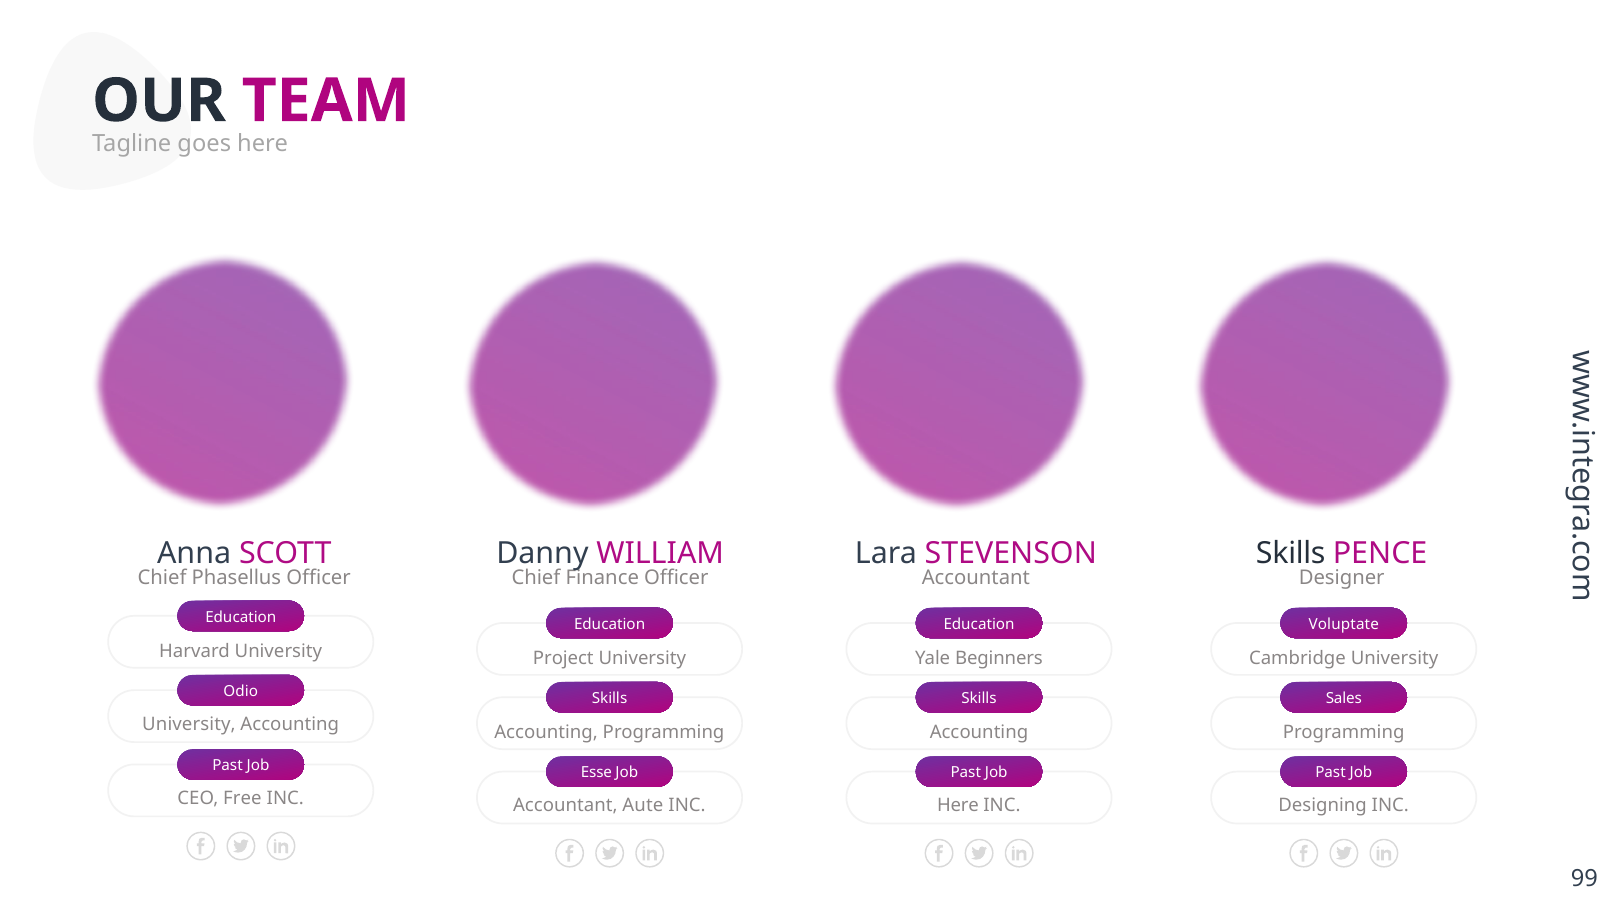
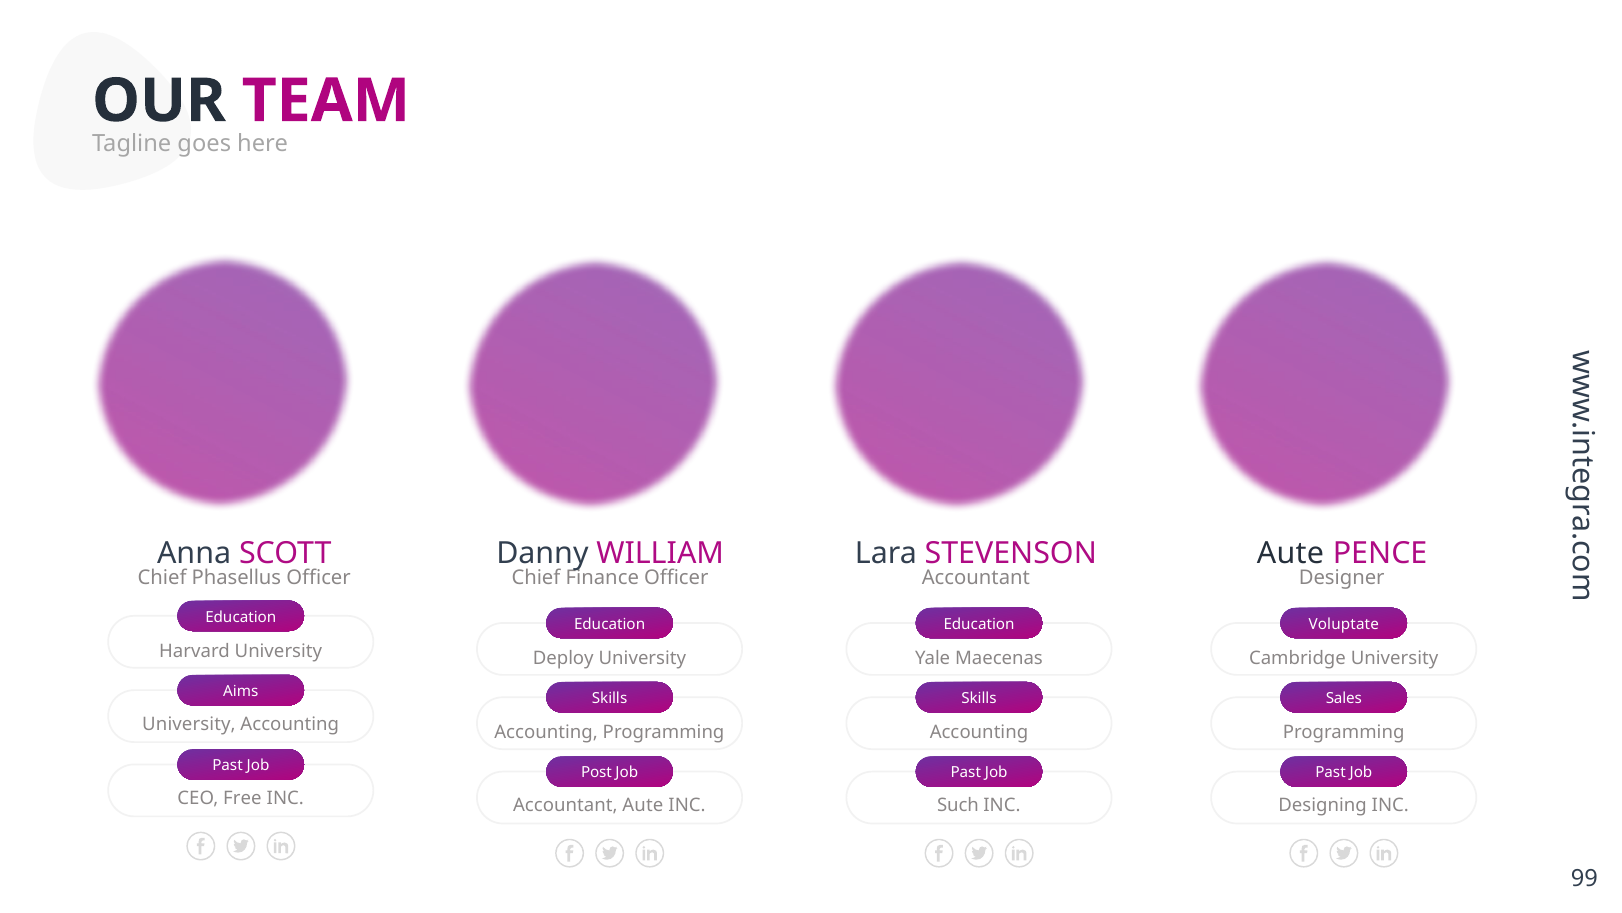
Skills: Skills -> Aute (1290, 553)
Project: Project -> Deploy (563, 658)
Beginners: Beginners -> Maecenas (999, 658)
Odio: Odio -> Aims (241, 691)
Esse: Esse -> Post (596, 772)
Here: Here -> Such (958, 805)
